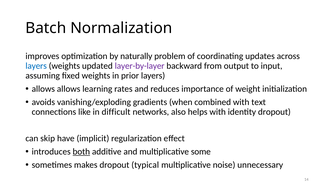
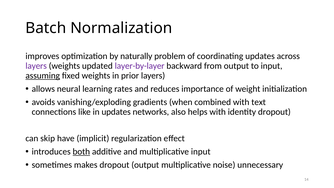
layers colour: blue -> purple (36, 66)
assuming underline: none -> present (43, 76)
allows allows: allows -> neural (69, 89)
in difficult: difficult -> updates (116, 112)
multiplicative some: some -> input (201, 152)
dropout typical: typical -> output (145, 165)
